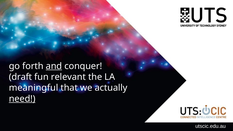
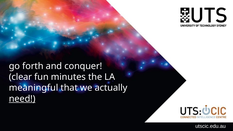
and underline: present -> none (54, 66)
draft: draft -> clear (20, 77)
relevant: relevant -> minutes (68, 77)
